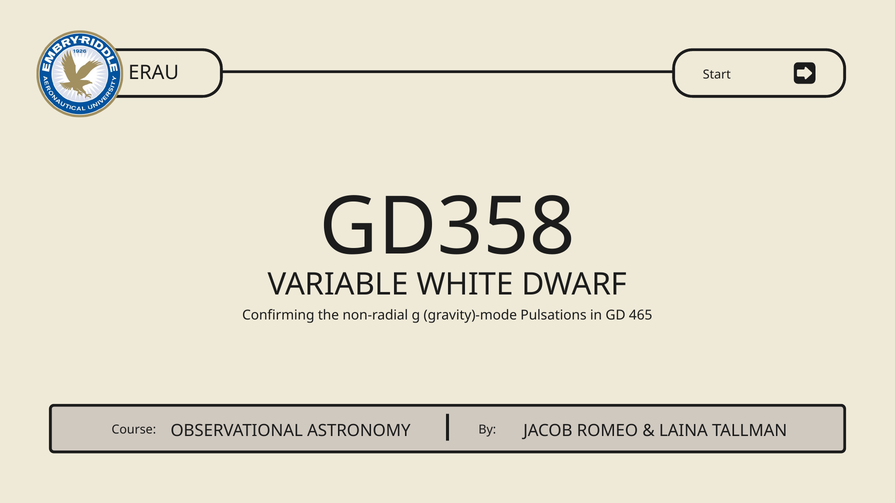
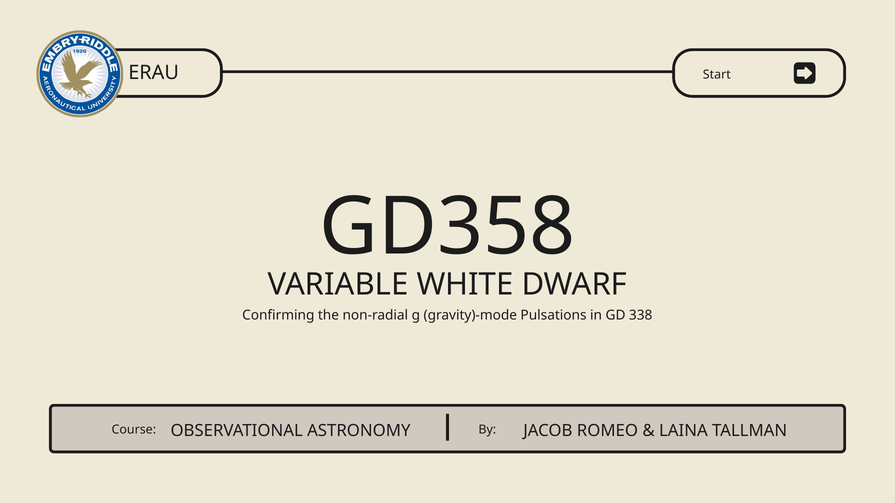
465: 465 -> 338 (641, 316)
